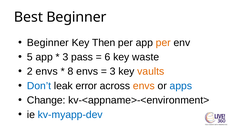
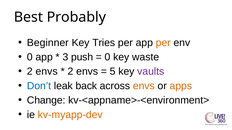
Best Beginner: Beginner -> Probably (76, 17)
Then: Then -> Tries (104, 43)
5: 5 -> 0 (30, 57)
pass: pass -> push (82, 57)
6: 6 -> 0 (108, 57)
8: 8 -> 2 (71, 72)
3: 3 -> 5 (113, 72)
vaults colour: orange -> purple (151, 72)
error: error -> back (86, 86)
apps colour: blue -> orange (181, 86)
kv-myapp-dev colour: blue -> orange (70, 115)
